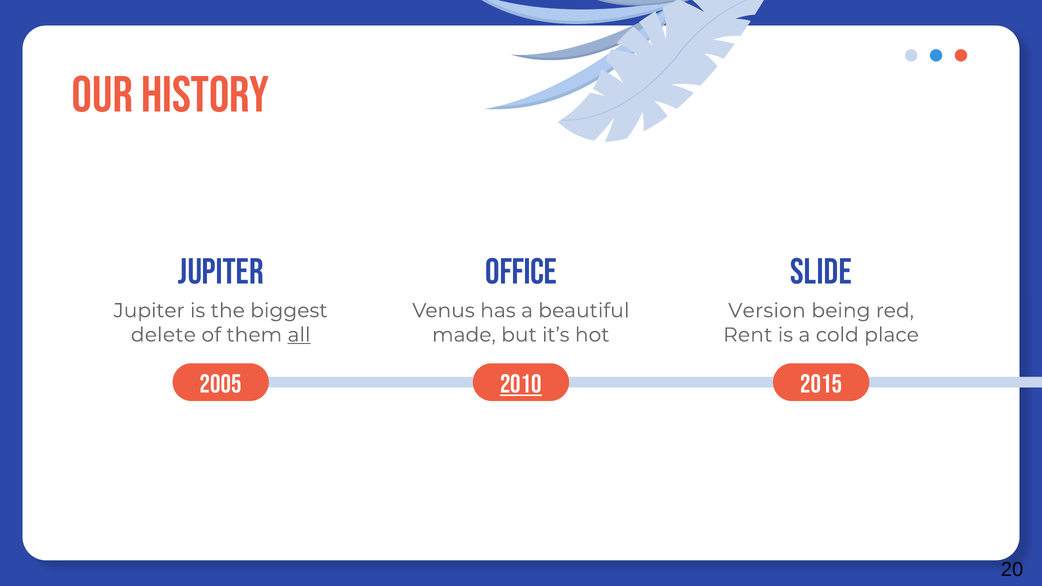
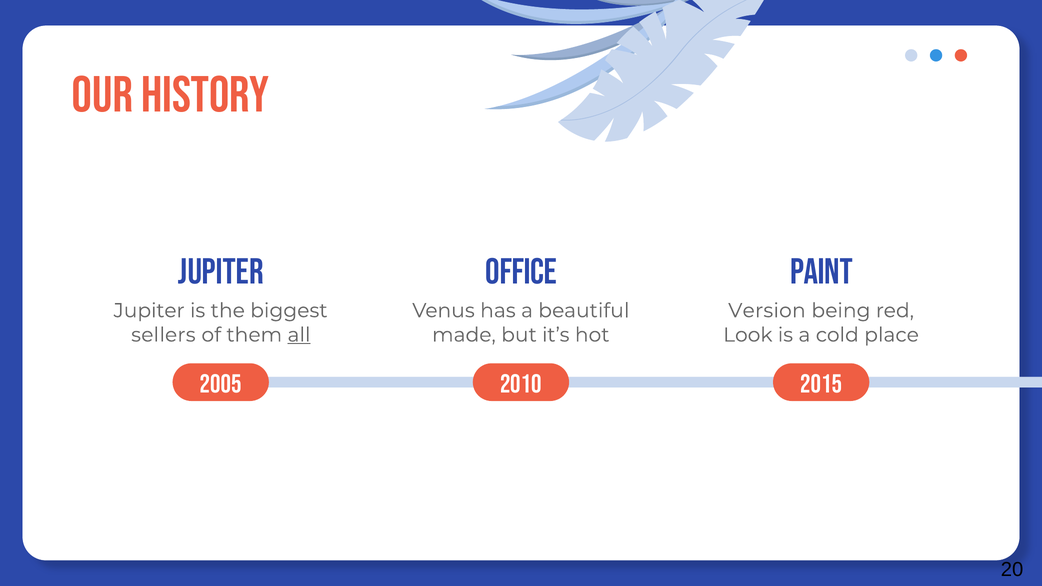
slide: slide -> paint (821, 272)
delete: delete -> sellers (163, 335)
Rent: Rent -> Look (748, 335)
2010 underline: present -> none (521, 384)
